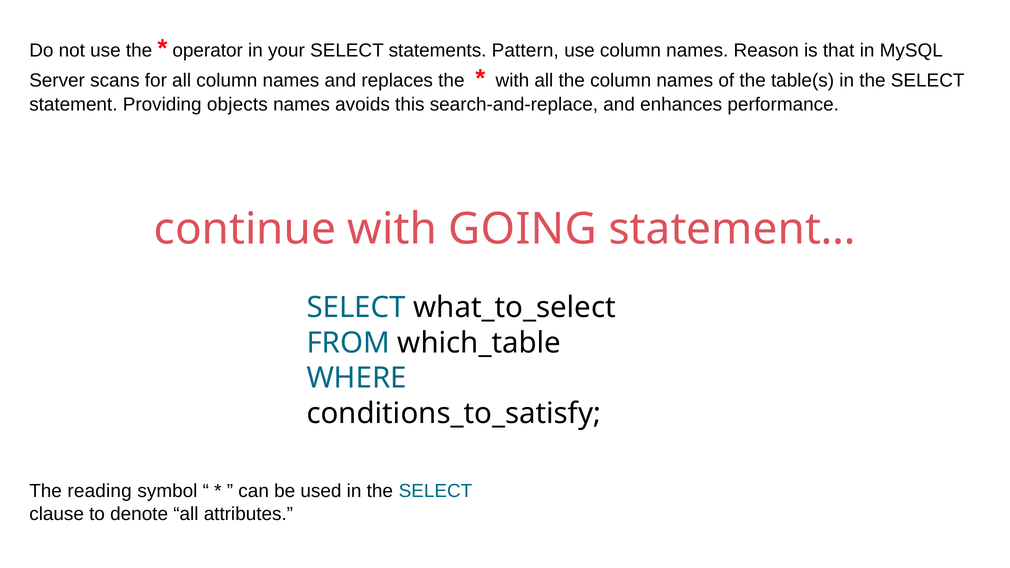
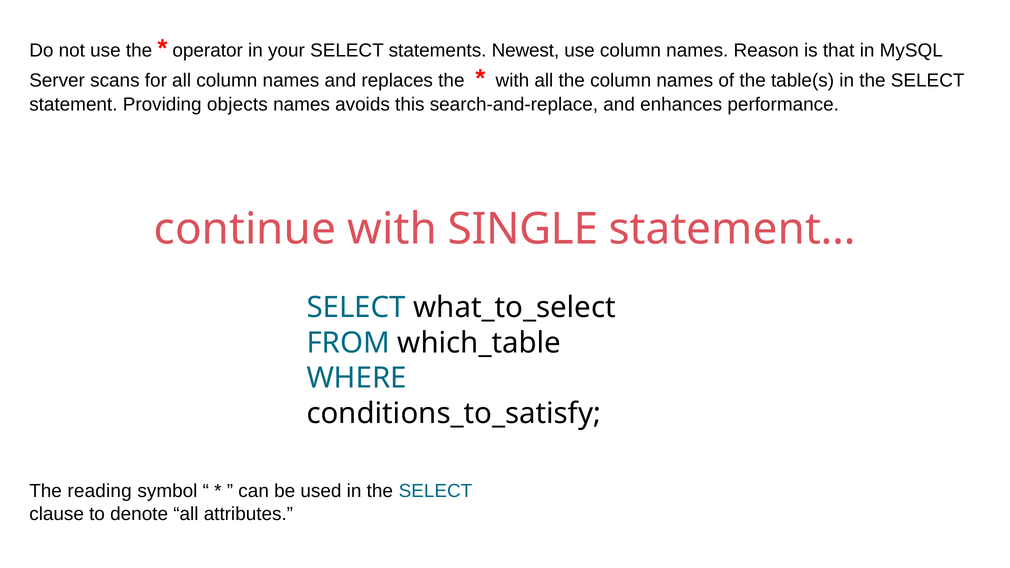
Pattern: Pattern -> Newest (525, 50)
GOING: GOING -> SINGLE (523, 229)
